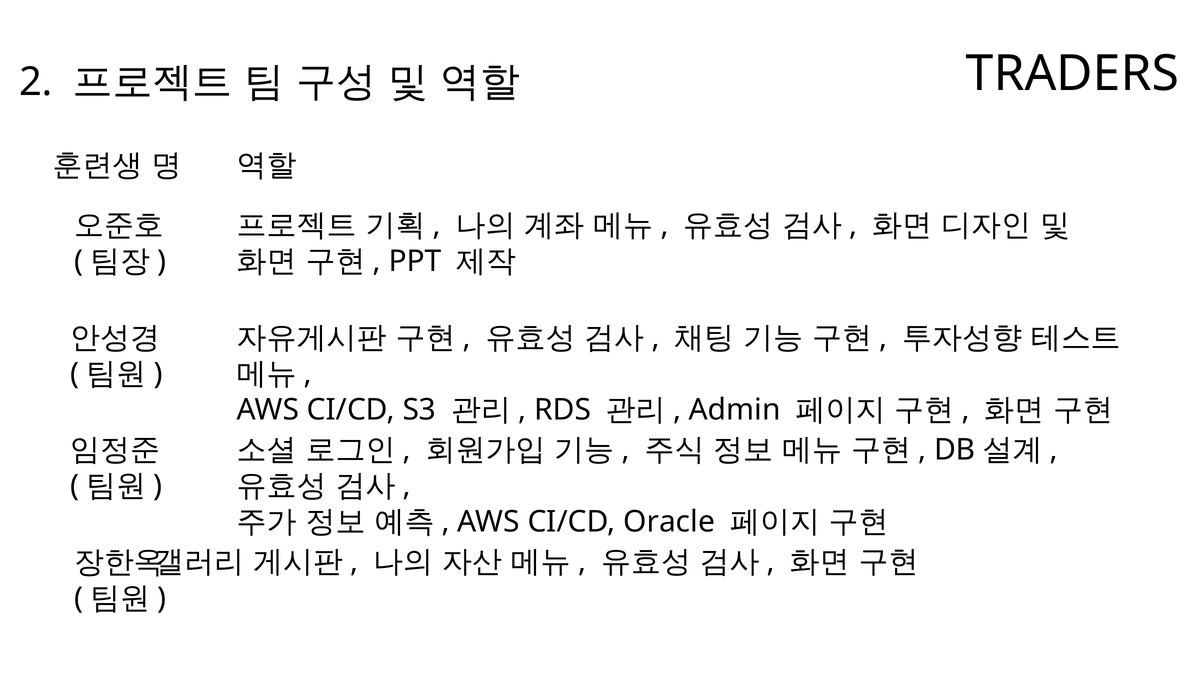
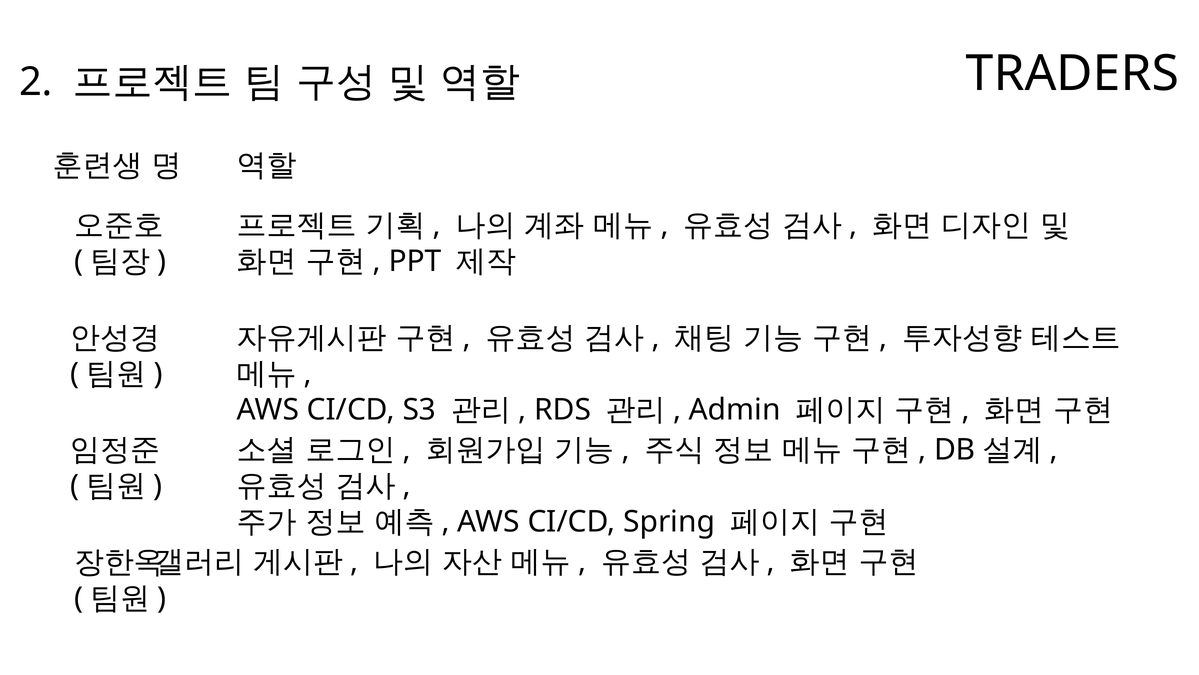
Oracle: Oracle -> Spring (669, 522)
